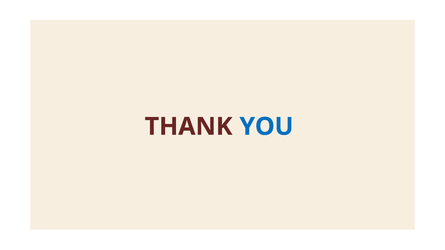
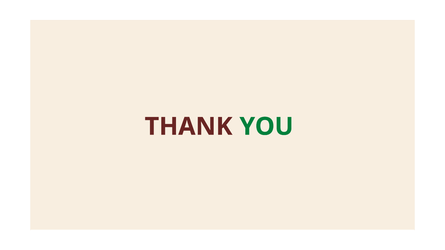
YOU colour: blue -> green (266, 127)
